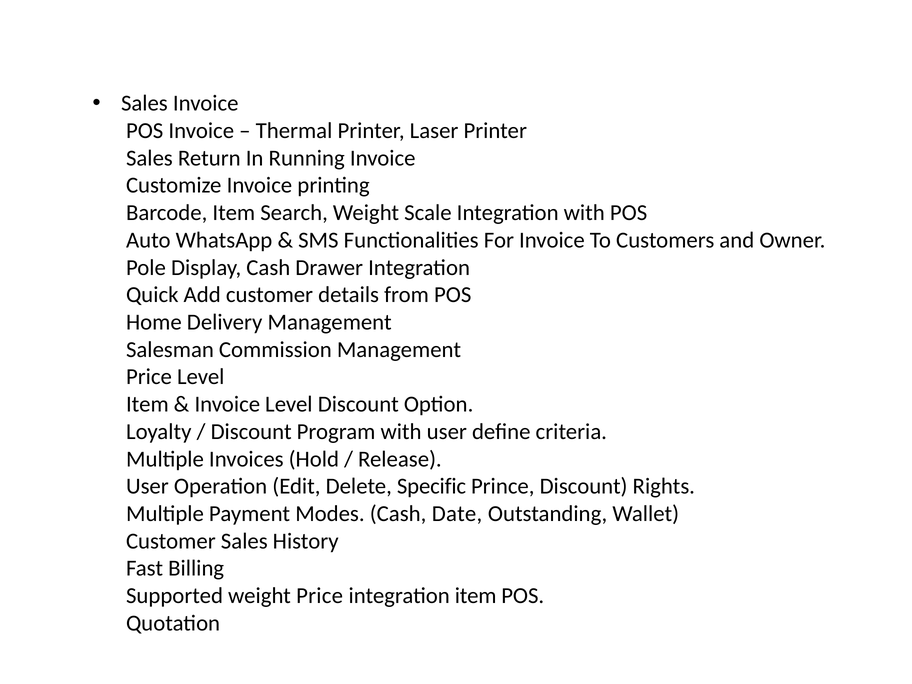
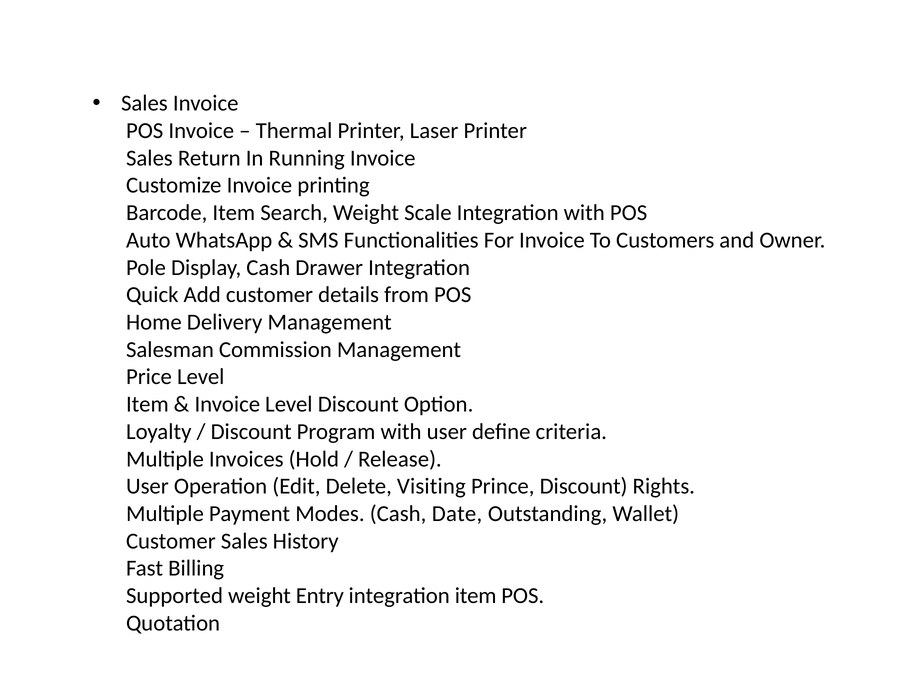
Specific: Specific -> Visiting (431, 486)
weight Price: Price -> Entry (320, 596)
